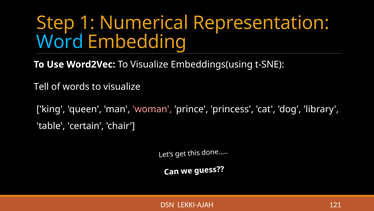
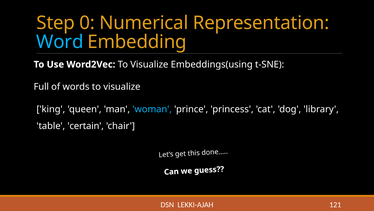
1: 1 -> 0 (87, 23)
Tell: Tell -> Full (41, 87)
woman colour: pink -> light blue (152, 109)
